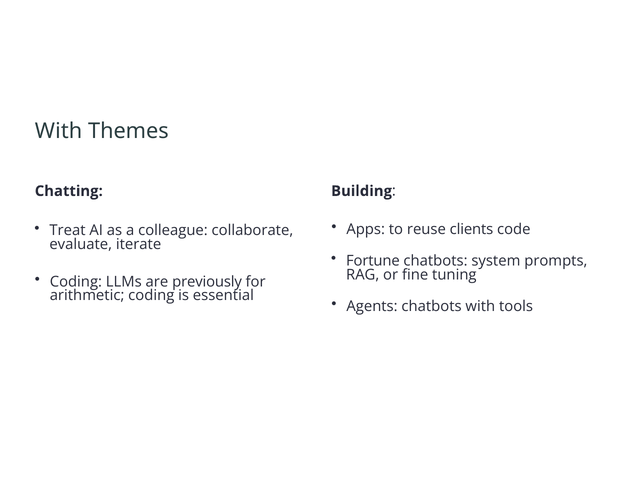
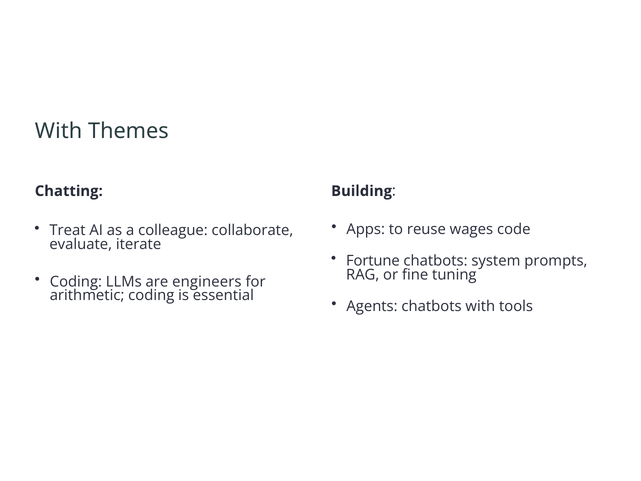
clients: clients -> wages (471, 229)
previously: previously -> engineers (207, 281)
